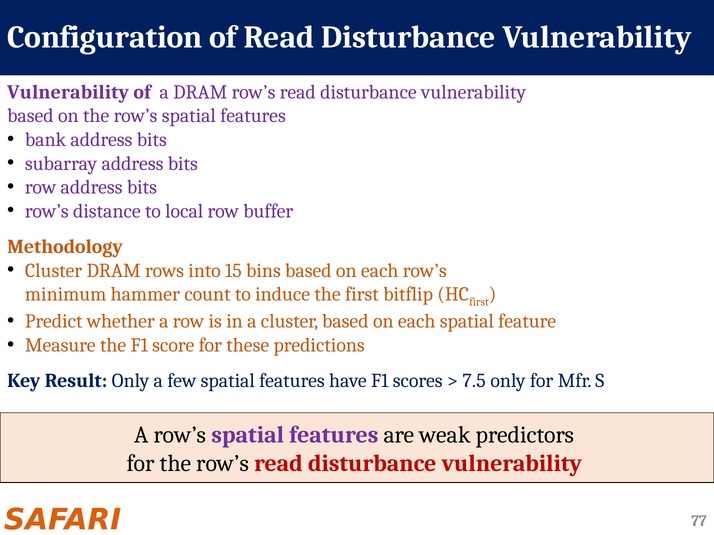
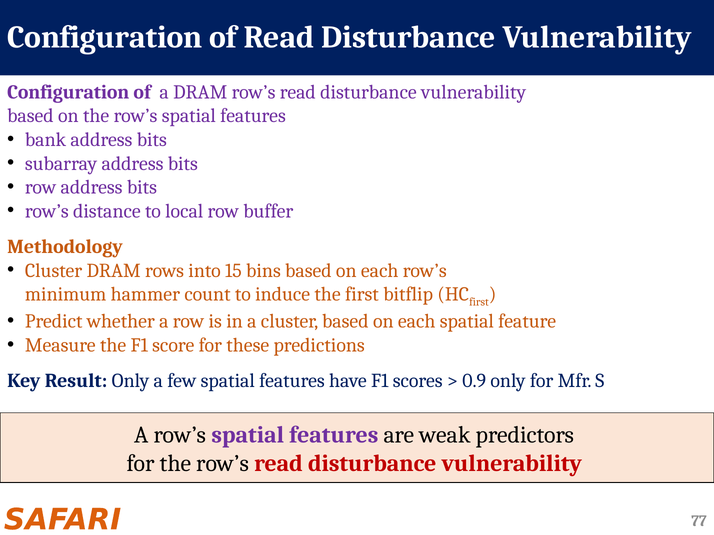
Vulnerability: Vulnerability -> Configuration (68, 92)
7.5: 7.5 -> 0.9 (474, 381)
